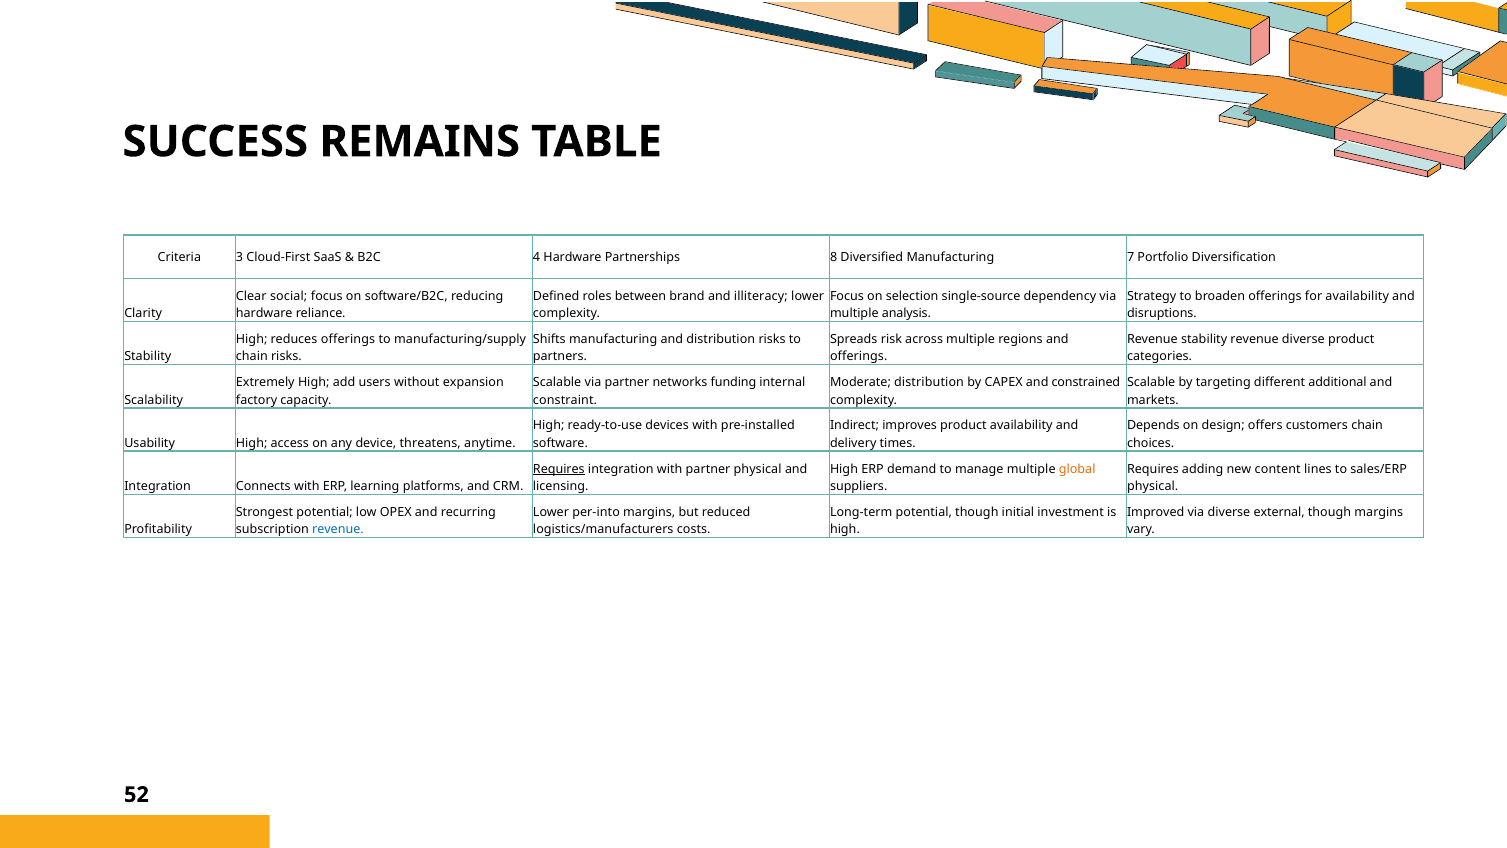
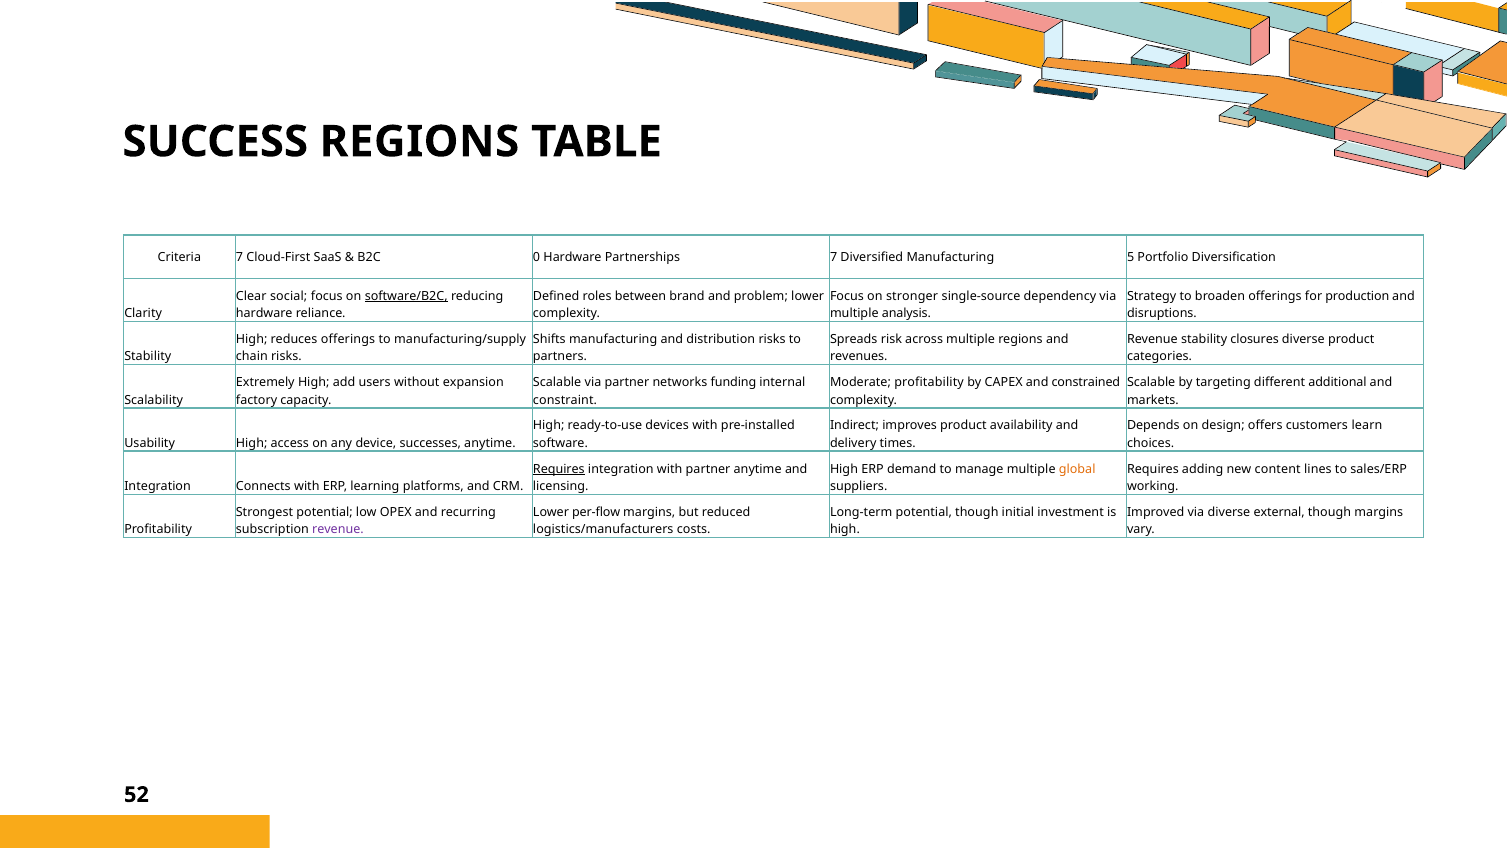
SUCCESS REMAINS: REMAINS -> REGIONS (419, 142)
Criteria 3: 3 -> 7 (240, 258)
4: 4 -> 0 (537, 258)
Partnerships 8: 8 -> 7 (834, 258)
7: 7 -> 5 (1131, 258)
software/B2C underline: none -> present (406, 296)
illiteracy: illiteracy -> problem (761, 296)
selection: selection -> stronger (912, 296)
for availability: availability -> production (1357, 296)
stability revenue: revenue -> closures (1255, 339)
offerings: offerings -> revenues (859, 357)
Moderate distribution: distribution -> profitability (929, 382)
customers chain: chain -> learn (1367, 426)
threatens: threatens -> successes (430, 443)
partner physical: physical -> anytime (758, 469)
physical: physical -> working (1153, 486)
per-into: per-into -> per-flow (596, 512)
revenue colour: blue -> purple (338, 529)
